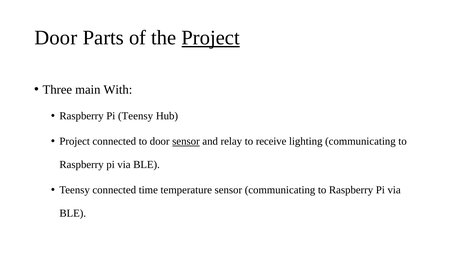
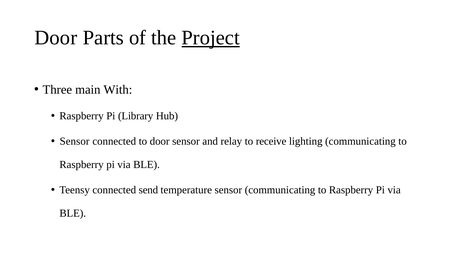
Pi Teensy: Teensy -> Library (136, 116)
Project: Project -> Sensor (75, 141)
sensor underline: present -> none (186, 141)
time: time -> send (148, 190)
